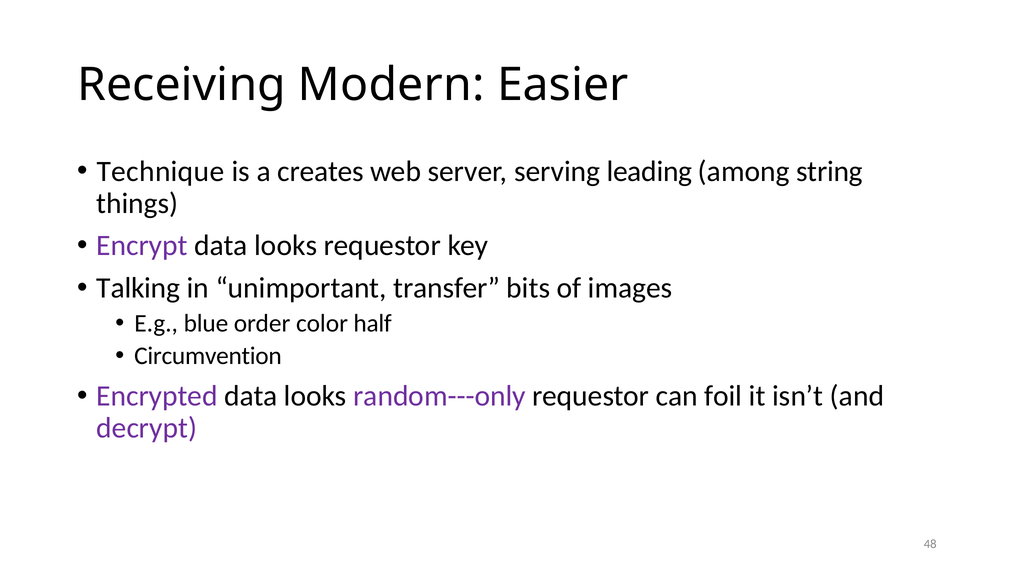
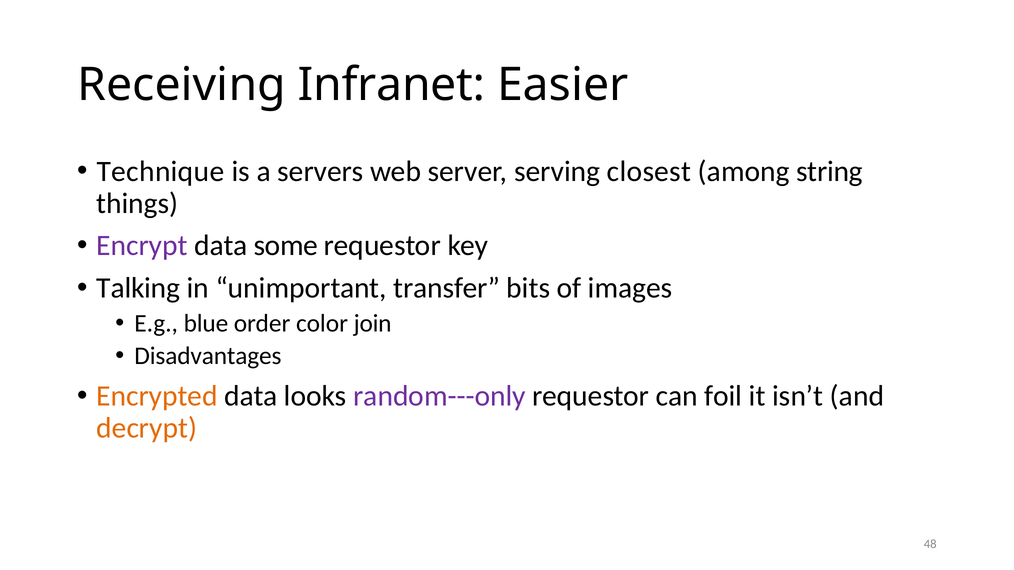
Modern: Modern -> Infranet (392, 85)
creates: creates -> servers (320, 171)
leading: leading -> closest (649, 171)
looks: looks -> some (286, 246)
half: half -> join (373, 323)
Circumvention: Circumvention -> Disadvantages (208, 356)
Encrypted colour: purple -> orange (157, 396)
decrypt colour: purple -> orange (147, 428)
